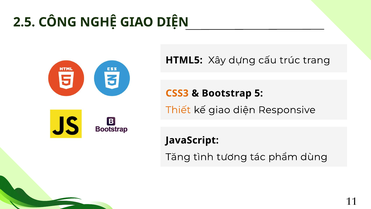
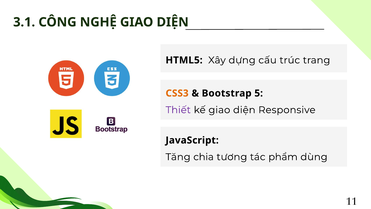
2.5: 2.5 -> 3.1 (24, 22)
Thiết colour: orange -> purple (178, 110)
tình: tình -> chia (204, 157)
